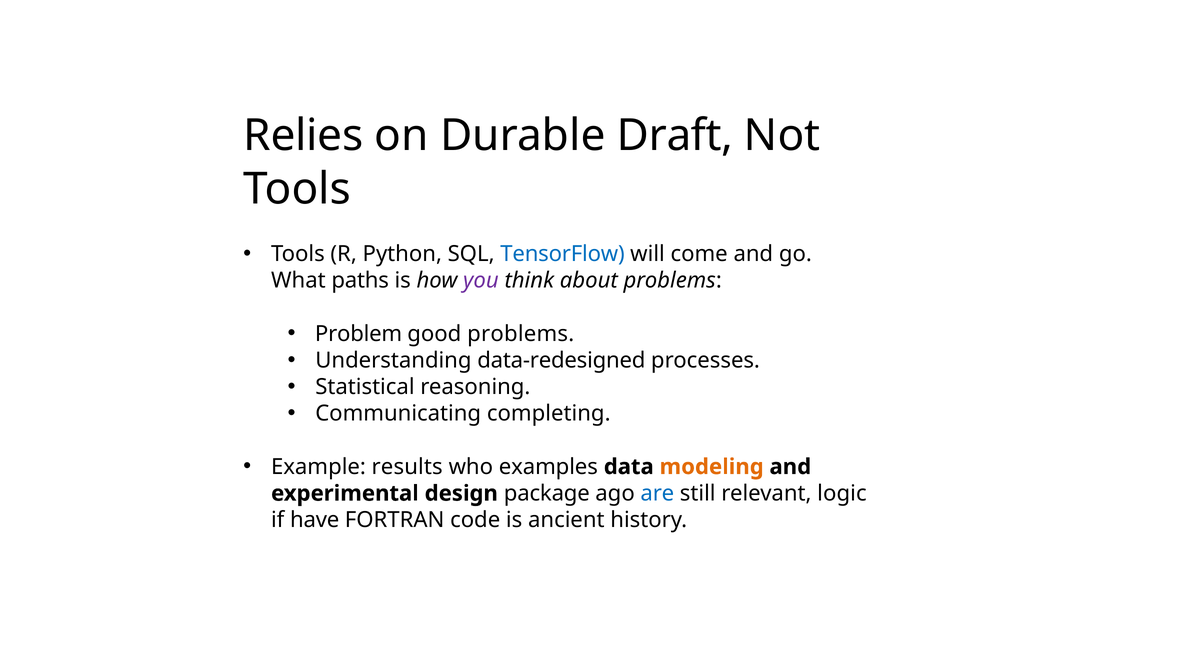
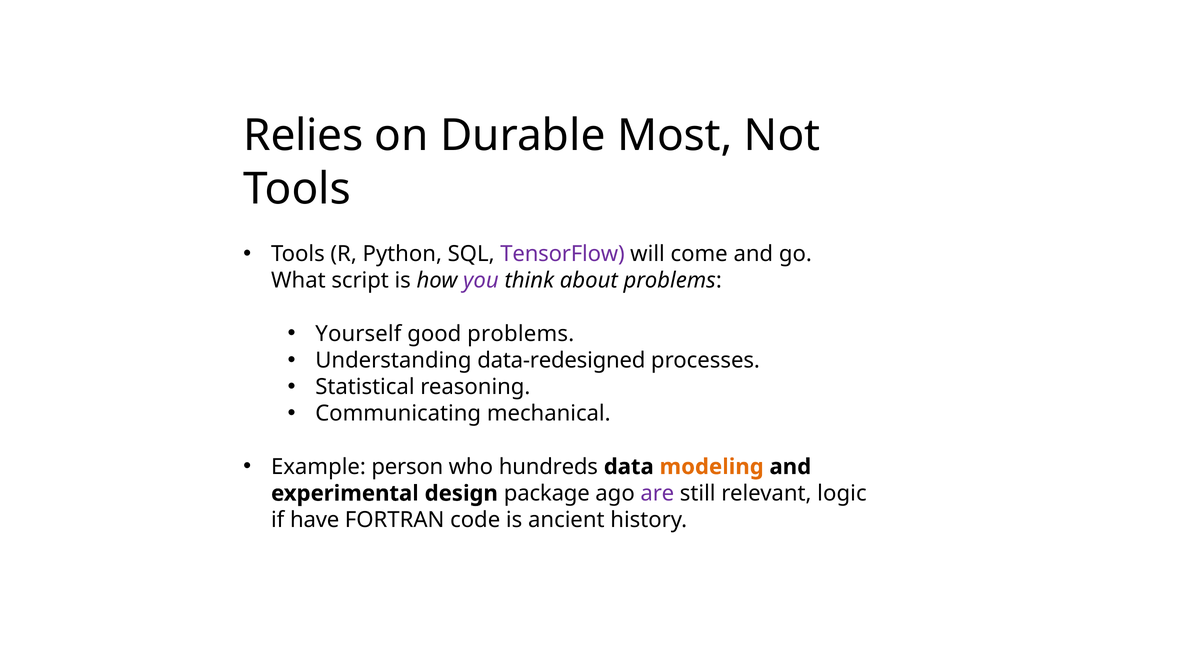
Draft: Draft -> Most (675, 136)
TensorFlow colour: blue -> purple (563, 254)
paths: paths -> script (360, 280)
Problem: Problem -> Yourself (358, 333)
completing: completing -> mechanical (549, 413)
results: results -> person (407, 466)
examples: examples -> hundreds (548, 466)
are colour: blue -> purple (657, 493)
